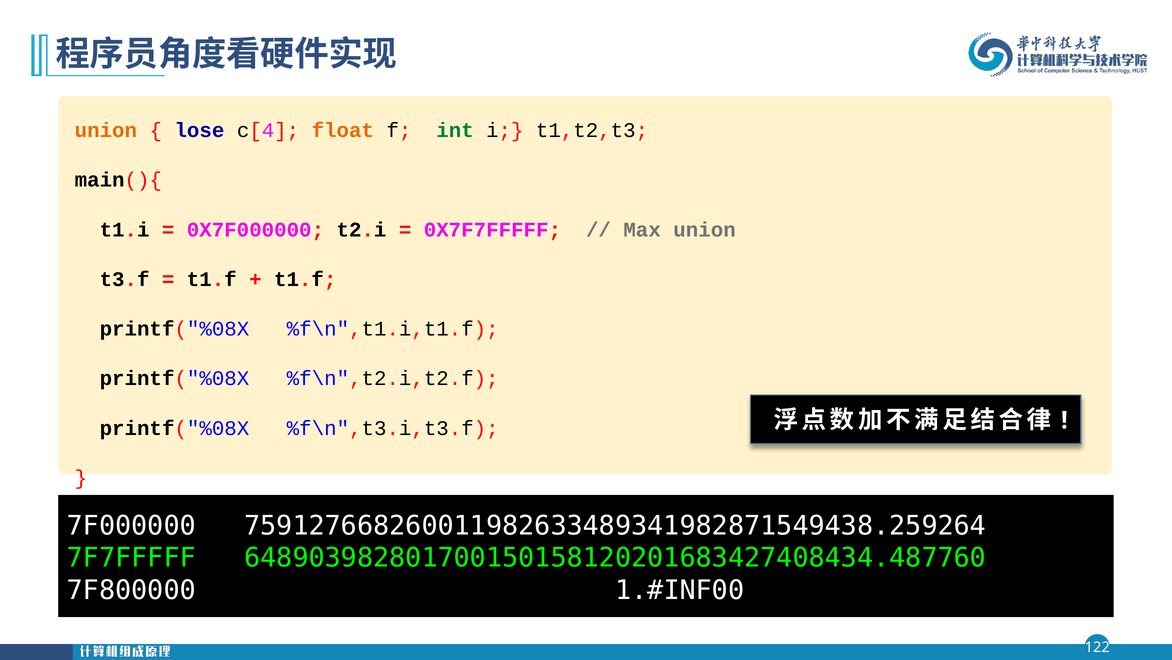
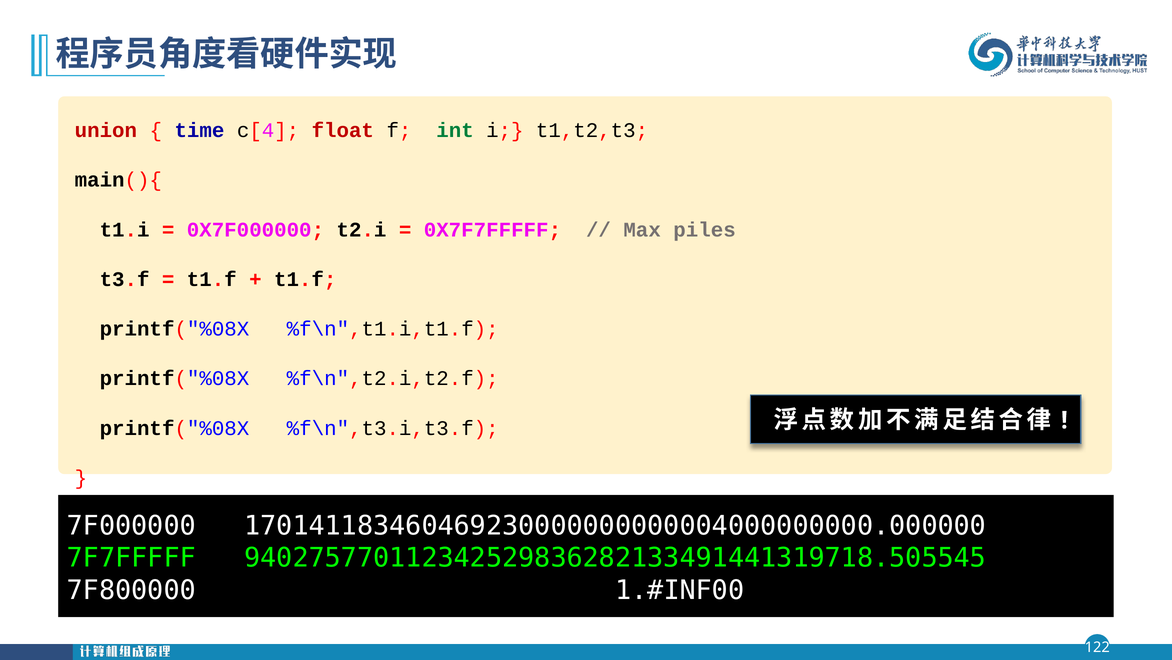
union colour: orange -> red (106, 130)
lose: lose -> time (199, 130)
float colour: orange -> red (343, 130)
Max union: union -> piles (705, 229)
759127668260011982633489341982871549438.259264: 759127668260011982633489341982871549438.259264 -> 170141183460469230000000000004000000000.000000 (615, 525)
648903982801700150158120201683427408434.487760: 648903982801700150158120201683427408434.487760 -> 940275770112342529836282133491441319718.505545 (615, 557)
